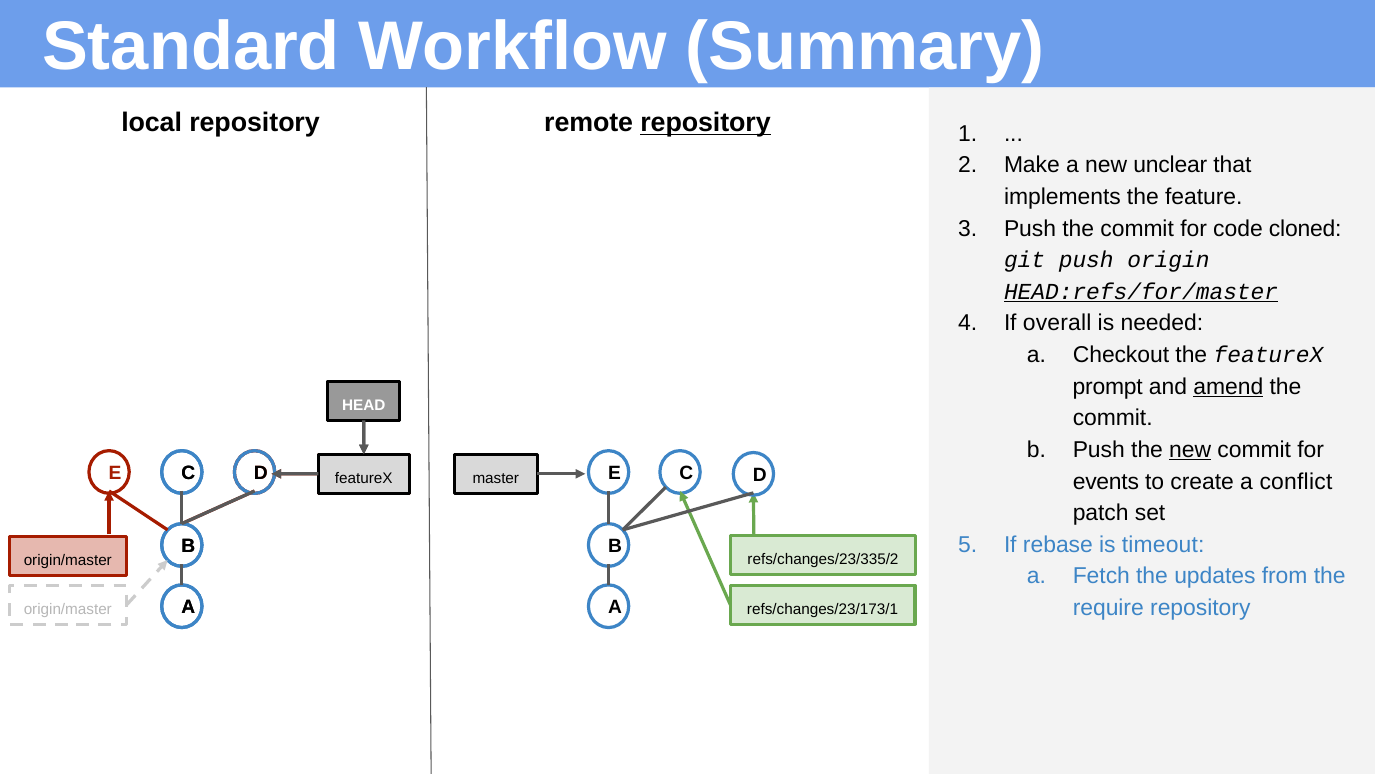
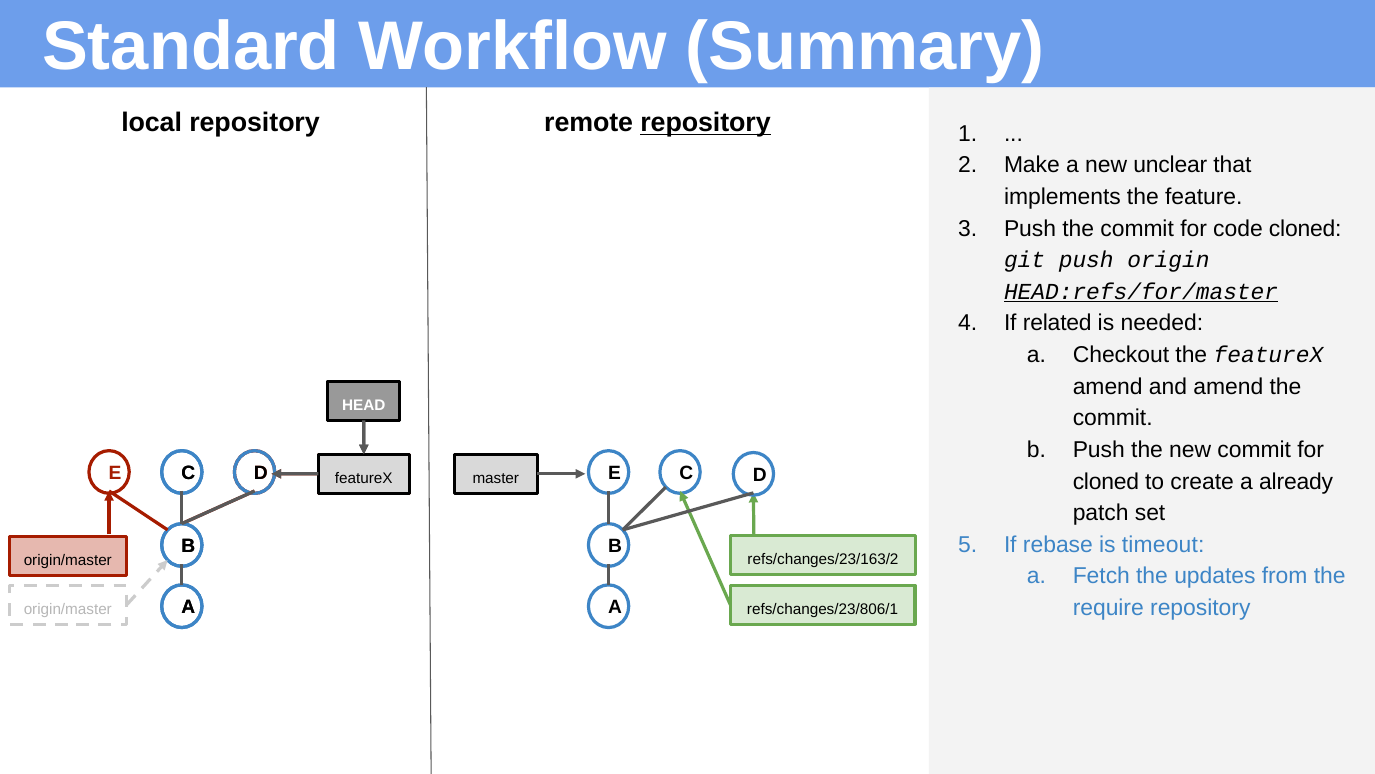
overall: overall -> related (1057, 323)
prompt: prompt -> amend (1108, 386)
amend underline: present -> none (1228, 386)
new underline: present -> none (1190, 450)
events: events -> cloned (1106, 481)
conflict: conflict -> already (1296, 481)
refs/changes/23/335/2: refs/changes/23/335/2 -> refs/changes/23/163/2 (823, 559)
refs/changes/23/173/1: refs/changes/23/173/1 -> refs/changes/23/806/1 (823, 609)
